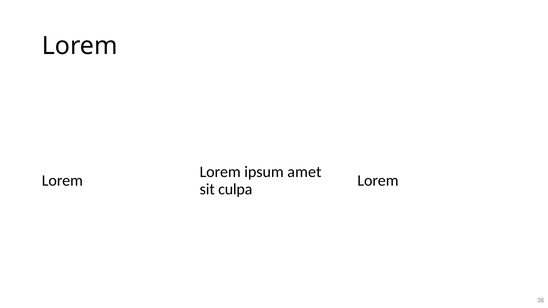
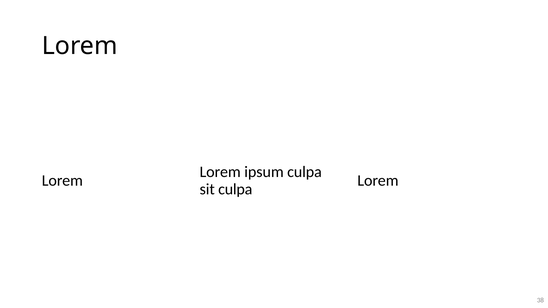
ipsum amet: amet -> culpa (305, 172)
